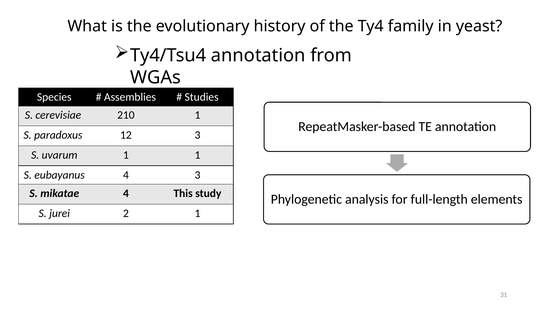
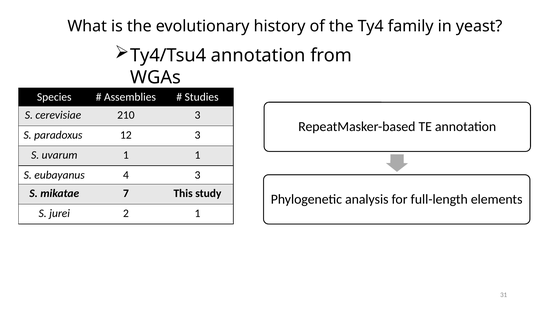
210 1: 1 -> 3 (198, 115)
mikatae 4: 4 -> 7 (126, 193)
